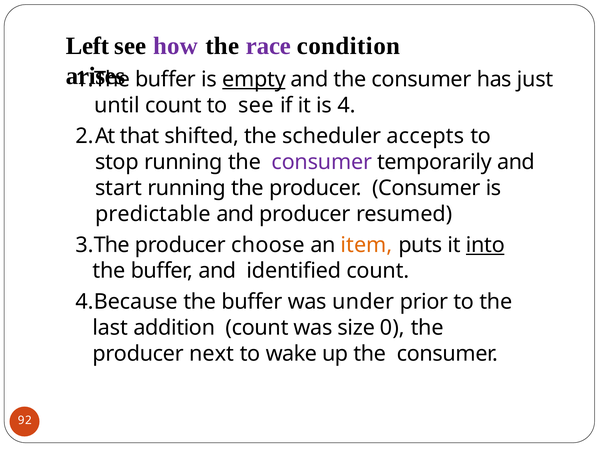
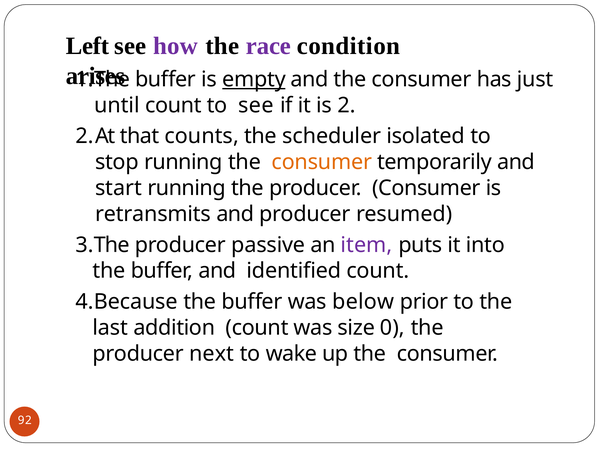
4: 4 -> 2 (347, 105)
shifted: shifted -> counts (202, 136)
accepts: accepts -> isolated (426, 136)
consumer colour: purple -> orange (322, 162)
predictable: predictable -> retransmits (153, 214)
choose: choose -> passive (268, 245)
item colour: orange -> purple (366, 245)
into underline: present -> none (485, 245)
under: under -> below (363, 302)
